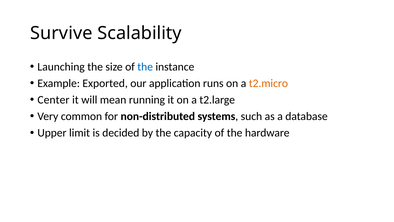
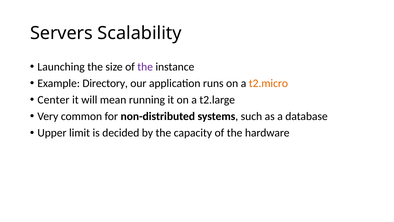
Survive: Survive -> Servers (61, 33)
the colour: blue -> purple (145, 67)
Exported: Exported -> Directory (105, 83)
